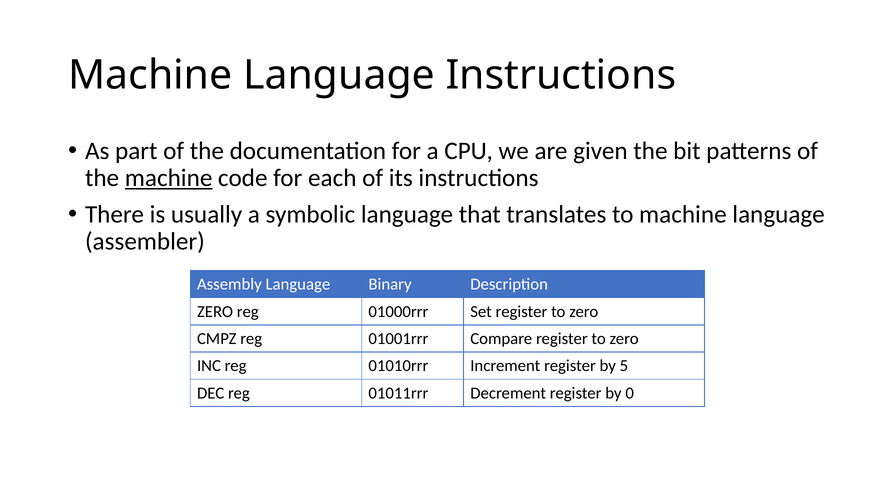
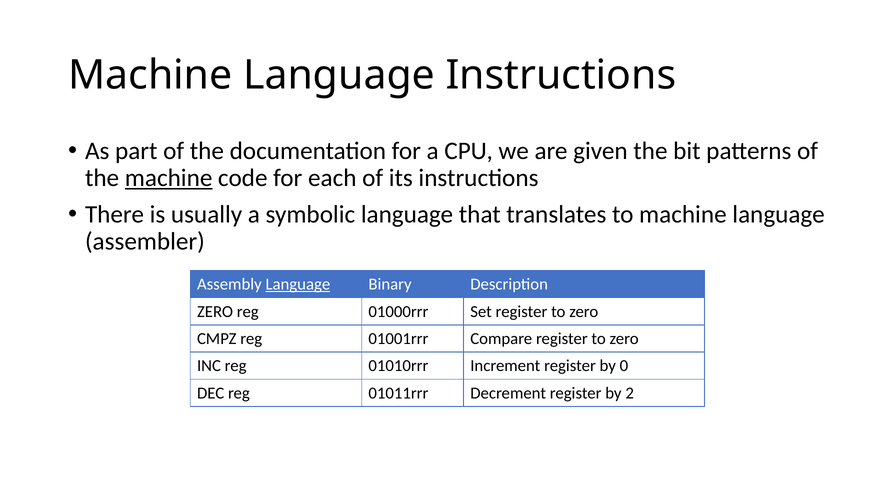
Language underline: none -> present (298, 285)
5: 5 -> 0 (624, 366)
0: 0 -> 2 (630, 393)
